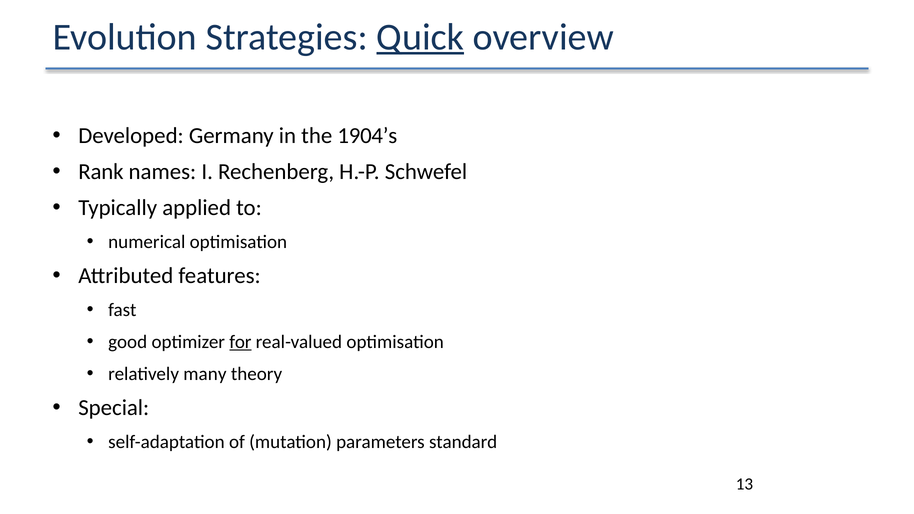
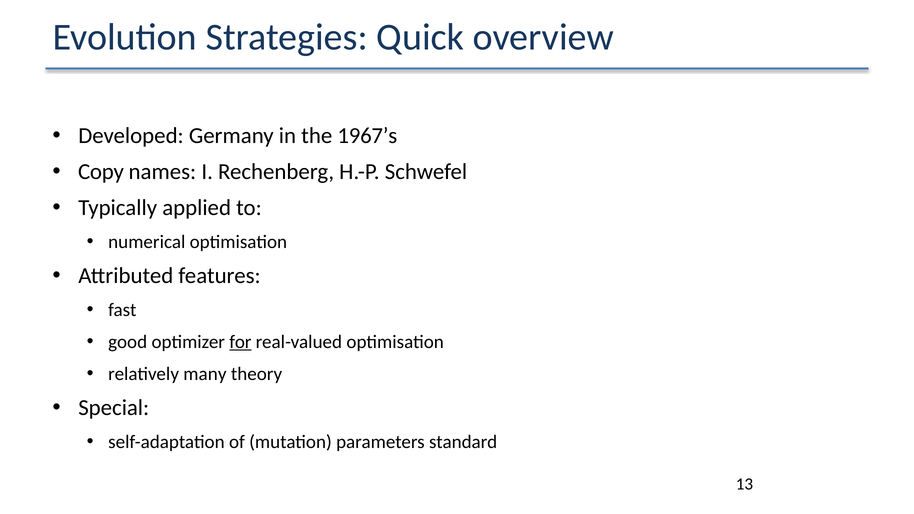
Quick underline: present -> none (420, 37)
1904’s: 1904’s -> 1967’s (367, 136)
Rank: Rank -> Copy (101, 172)
